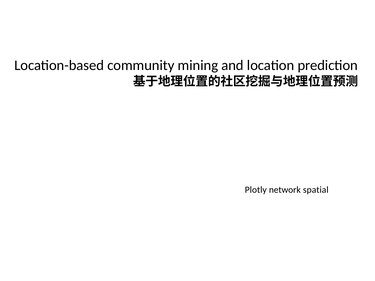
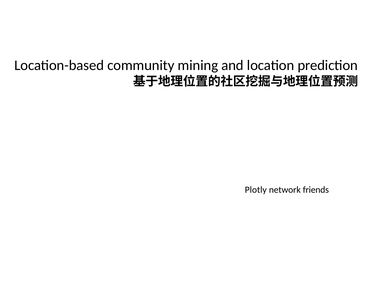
spatial: spatial -> friends (316, 190)
